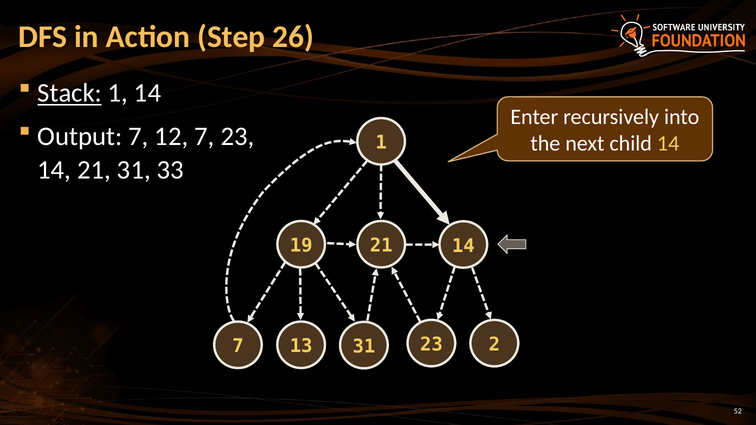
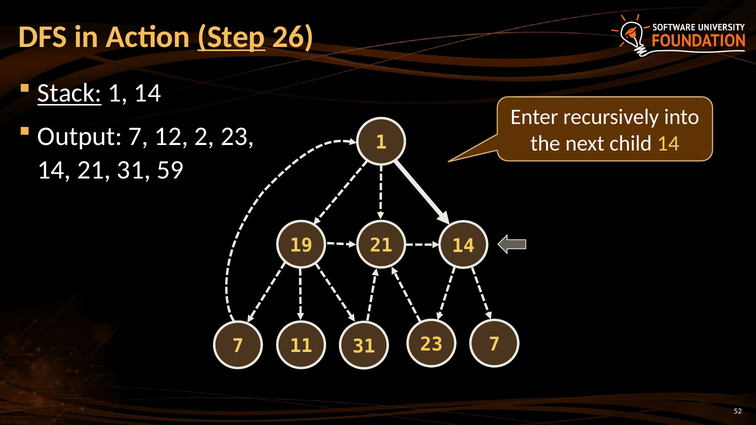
Step underline: none -> present (231, 37)
12 7: 7 -> 2 (204, 136)
33: 33 -> 59 (170, 170)
13: 13 -> 11 (301, 346)
31 2: 2 -> 7 (494, 345)
